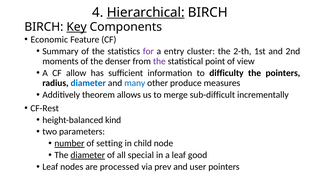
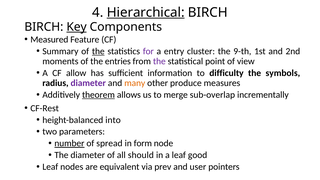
Economic: Economic -> Measured (49, 40)
the underline: none -> present (98, 51)
2-th: 2-th -> 9-th (242, 51)
denser: denser -> entries (118, 61)
the pointers: pointers -> symbols (283, 73)
diameter colour: blue -> purple (88, 83)
many colour: blue -> orange (135, 83)
theorem underline: none -> present (98, 95)
sub-difficult: sub-difficult -> sub-overlap (212, 95)
kind: kind -> into (113, 120)
setting: setting -> spread (109, 143)
child: child -> form (143, 143)
diameter underline: present -> none (88, 155)
special: special -> should (141, 155)
processed: processed -> equivalent (120, 167)
